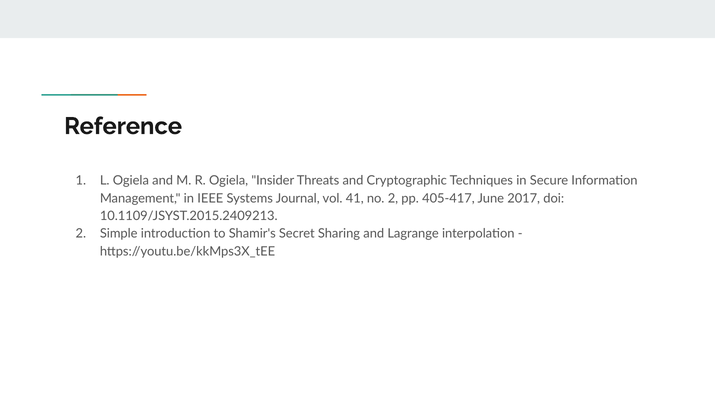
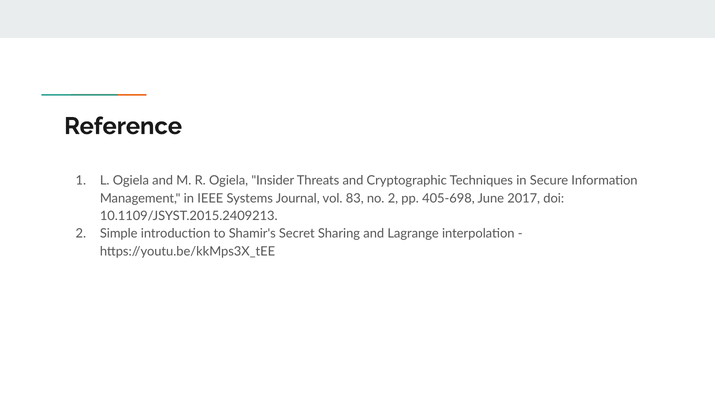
41: 41 -> 83 (355, 198)
405-417: 405-417 -> 405-698 (448, 198)
